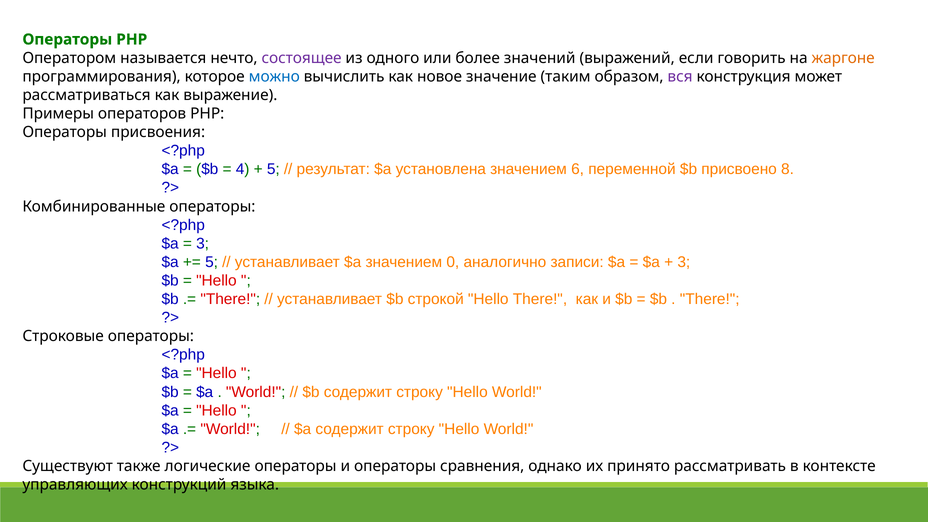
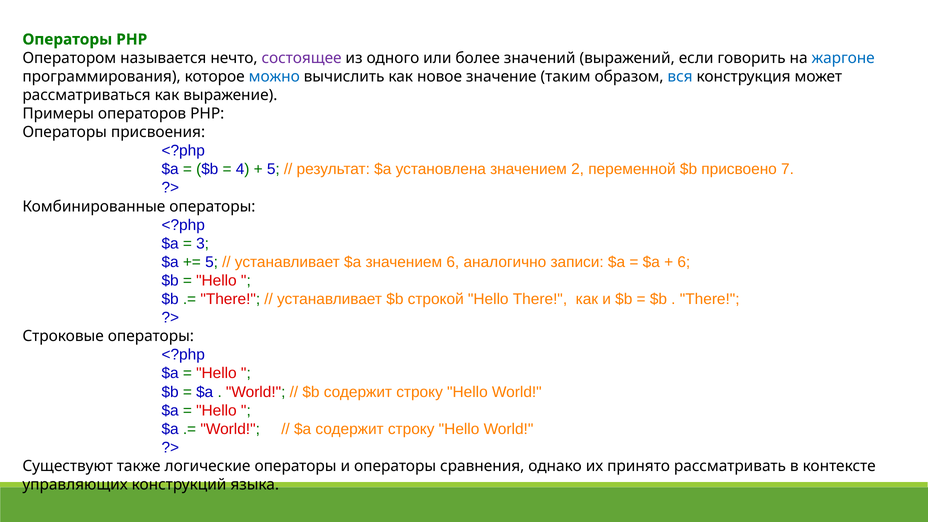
жаргоне colour: orange -> blue (843, 58)
вся colour: purple -> blue (680, 77)
6: 6 -> 2 (578, 169)
8: 8 -> 7 (788, 169)
значением 0: 0 -> 6 (453, 262)
3: 3 -> 6 (684, 262)
